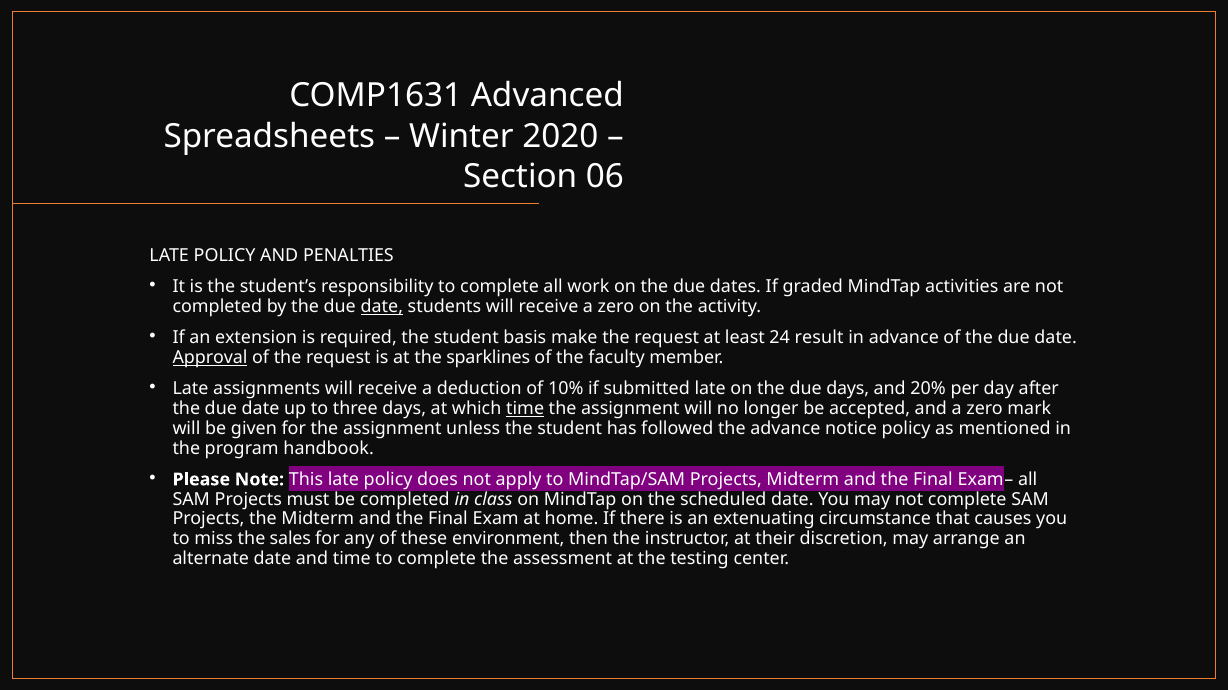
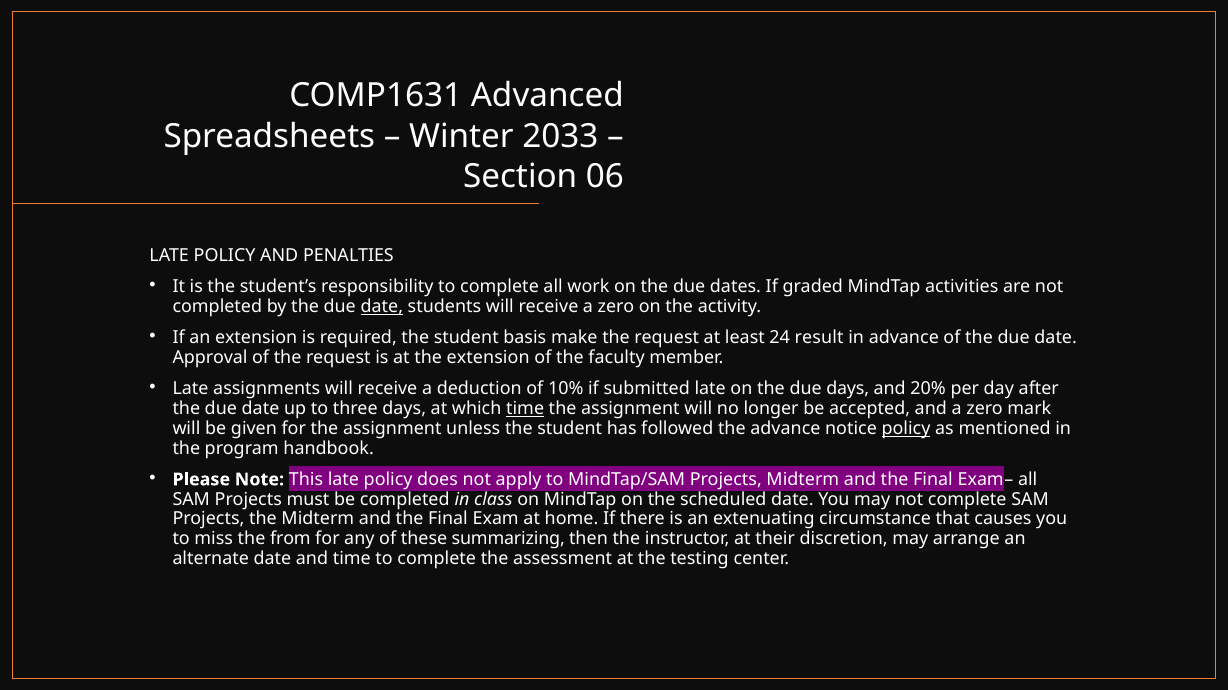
2020: 2020 -> 2033 (560, 136)
Approval underline: present -> none (210, 358)
the sparklines: sparklines -> extension (488, 358)
policy underline: none -> present (906, 429)
sales: sales -> from (290, 539)
environment: environment -> summarizing (508, 539)
